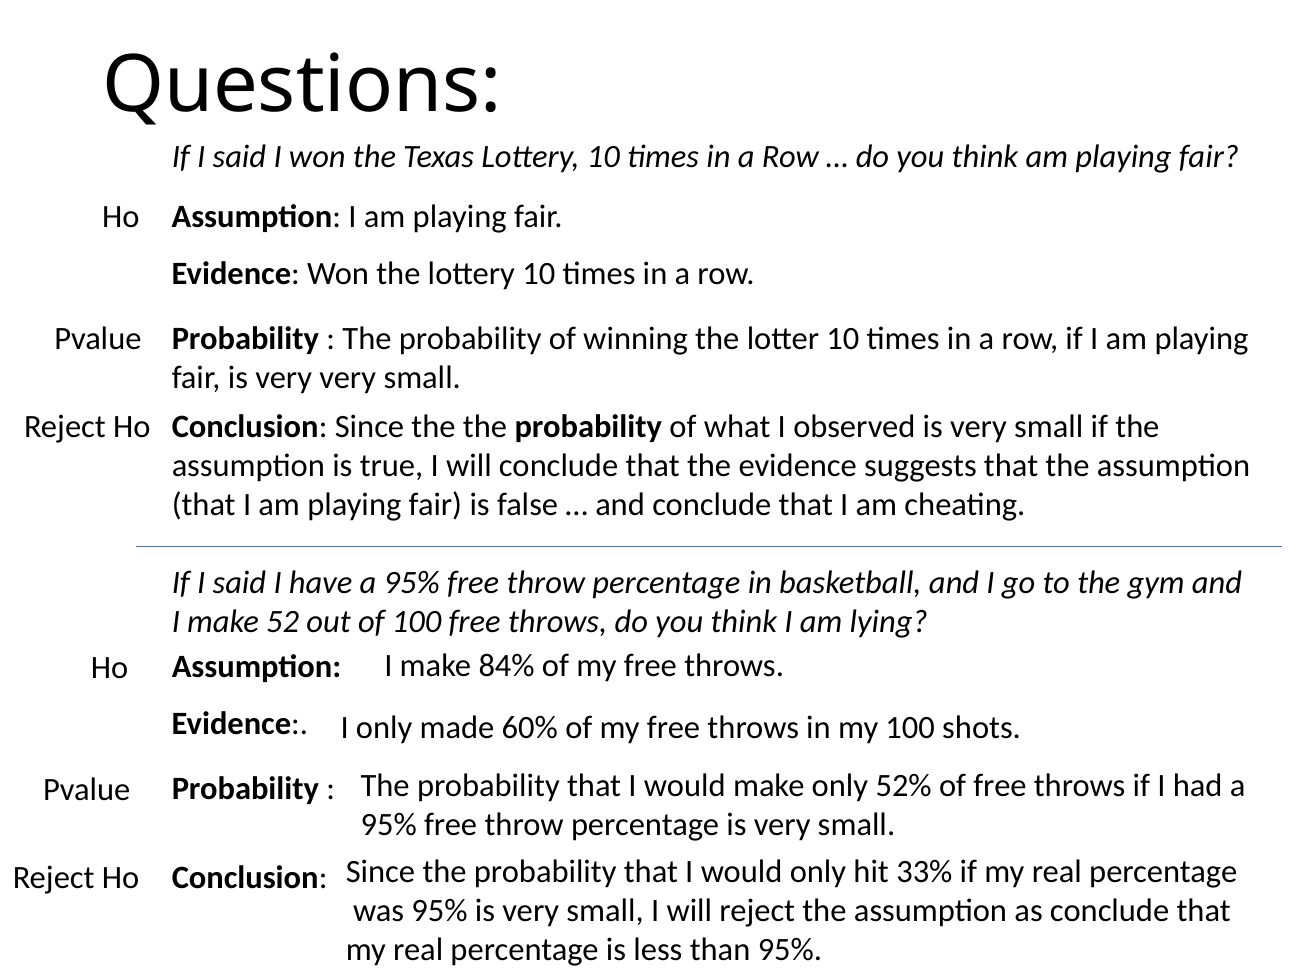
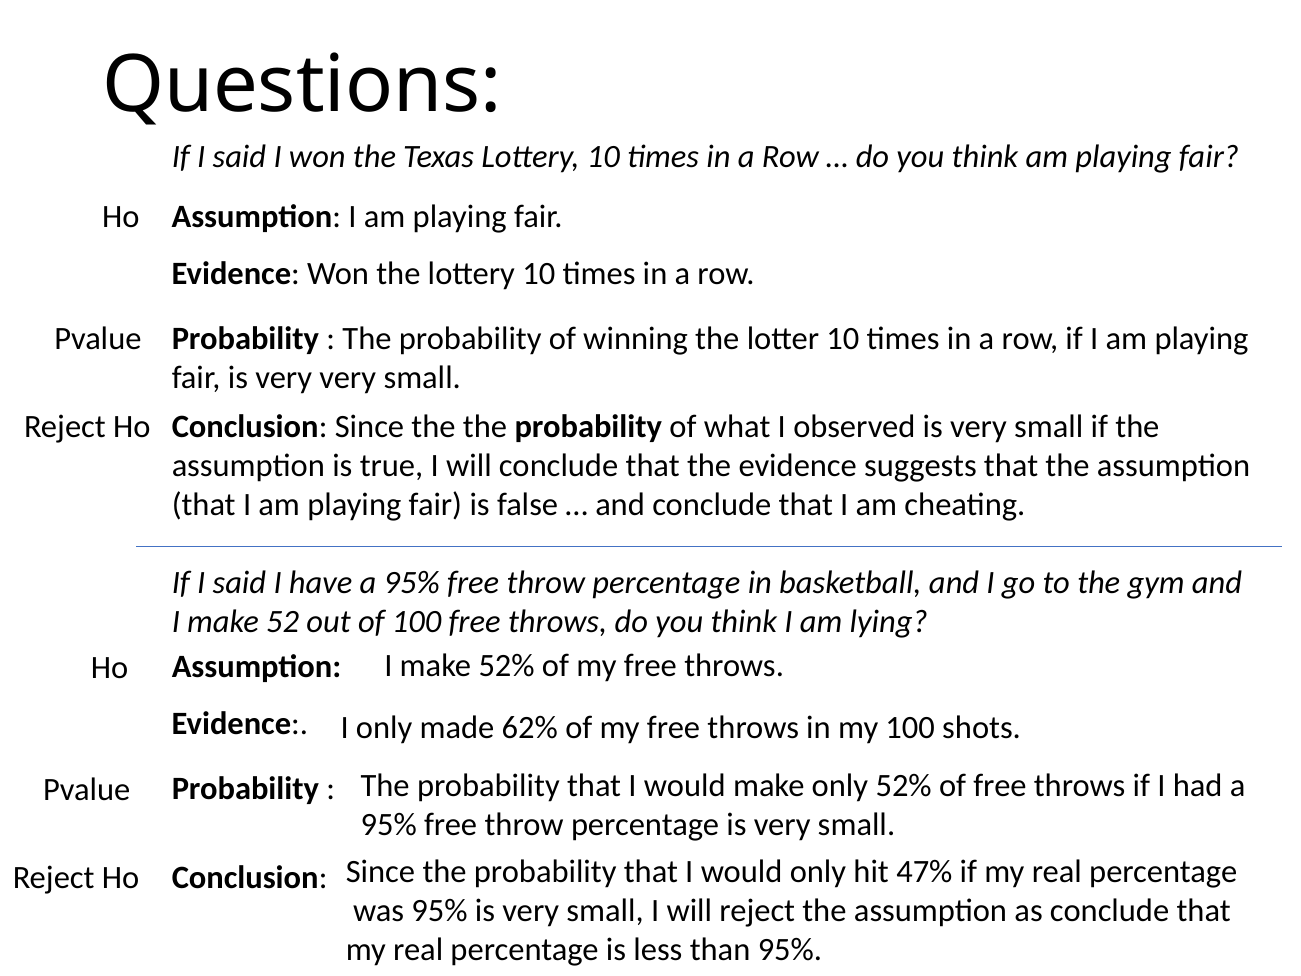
make 84%: 84% -> 52% (507, 666)
60%: 60% -> 62% (530, 727)
33%: 33% -> 47% (924, 872)
